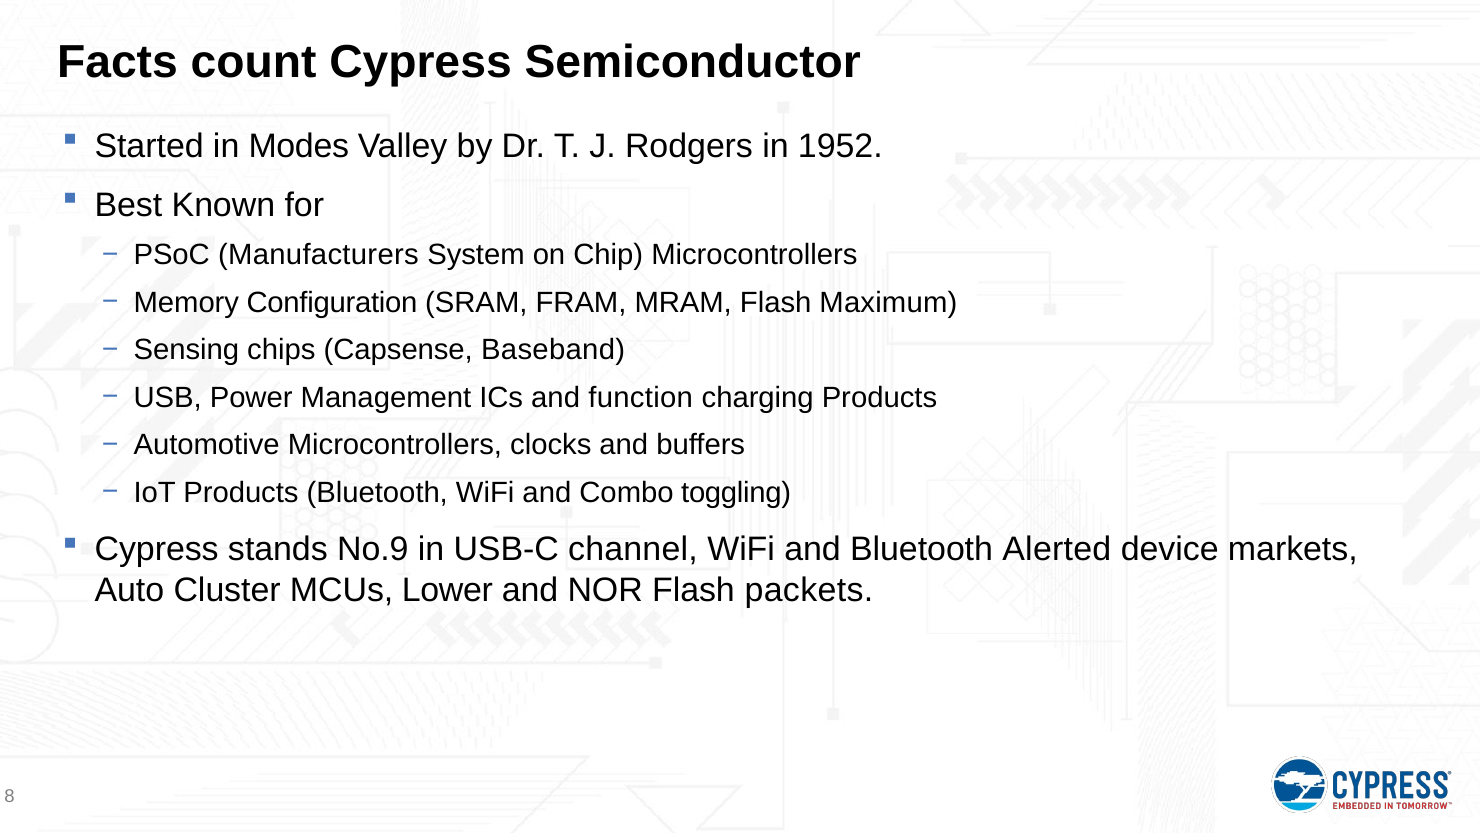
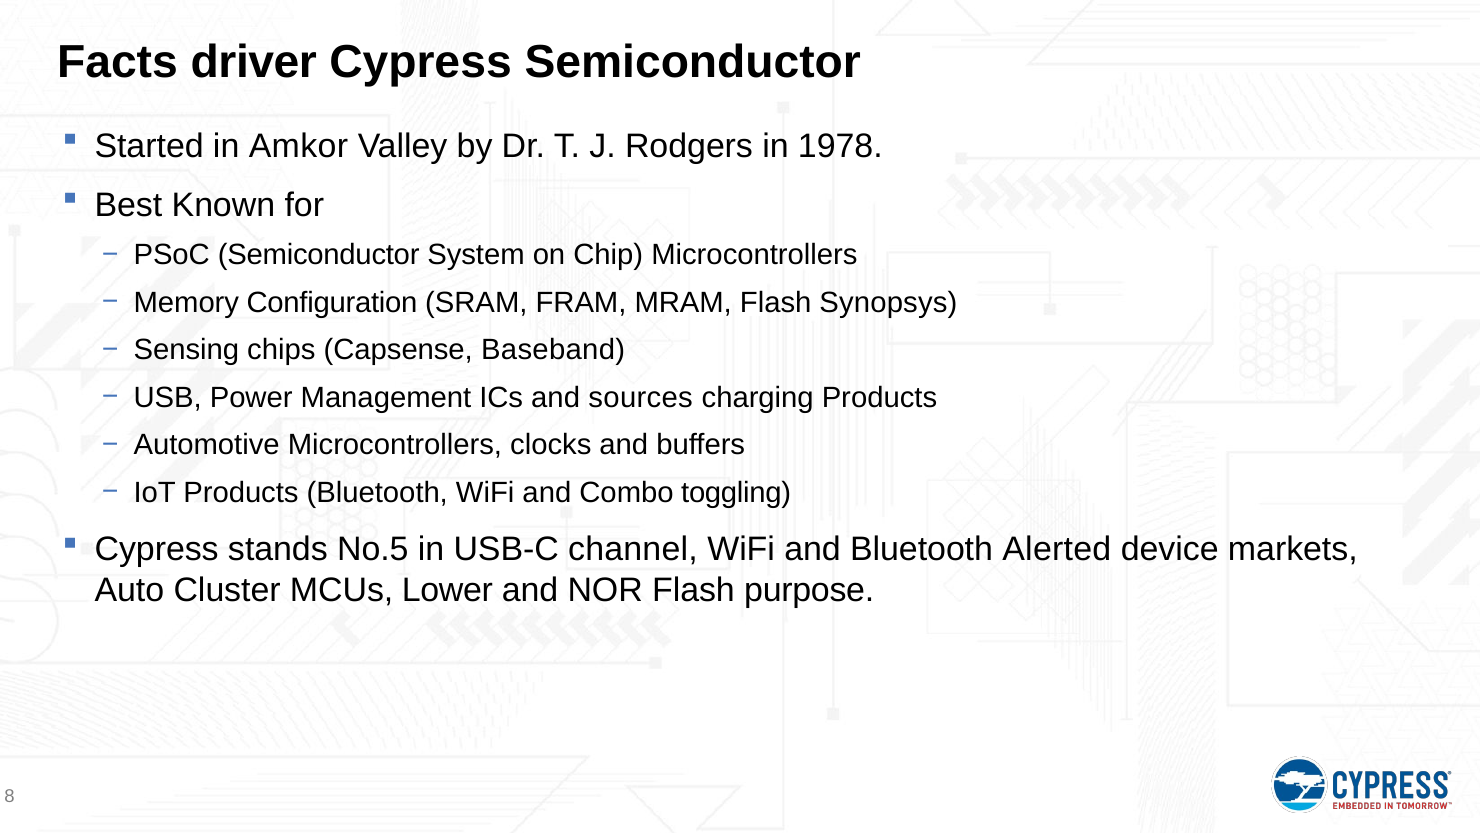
count: count -> driver (254, 62)
Modes: Modes -> Amkor (298, 146)
1952: 1952 -> 1978 (840, 146)
PSoC Manufacturers: Manufacturers -> Semiconductor (319, 255)
Maximum: Maximum -> Synopsys (888, 303)
function: function -> sources (641, 398)
No.9: No.9 -> No.5 (373, 549)
packets: packets -> purpose (809, 590)
